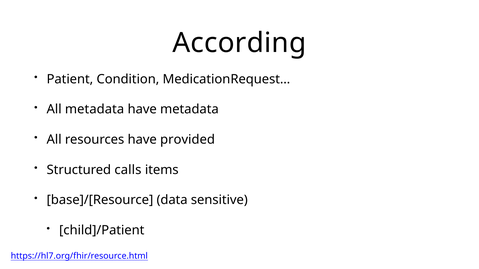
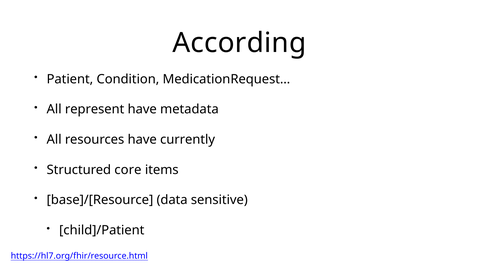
All metadata: metadata -> represent (95, 110)
provided: provided -> currently (188, 140)
calls: calls -> core (128, 170)
